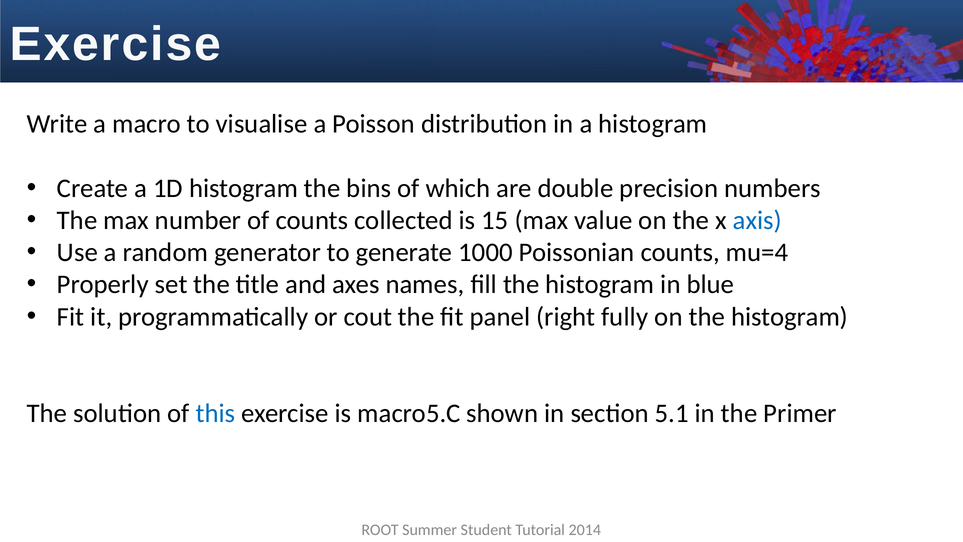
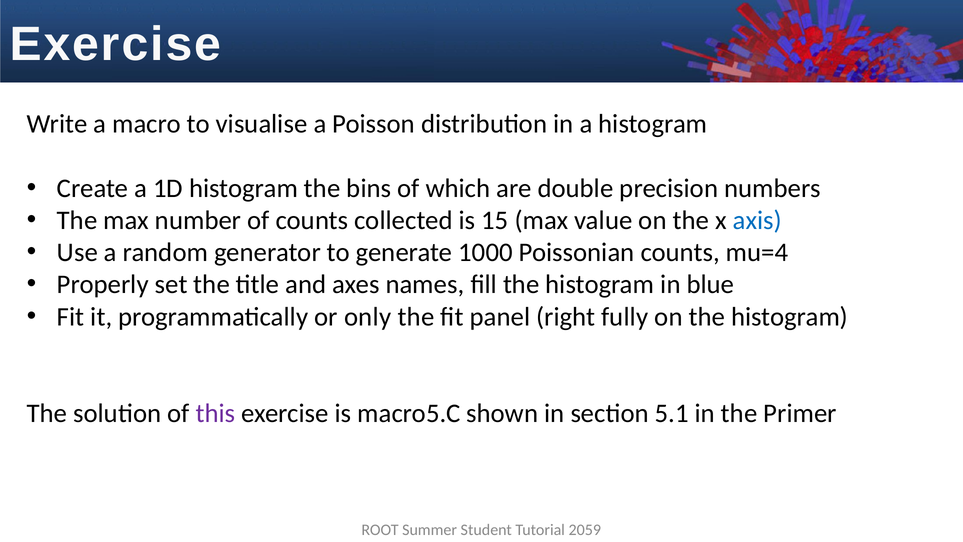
cout: cout -> only (368, 317)
this colour: blue -> purple (215, 413)
2014: 2014 -> 2059 (585, 529)
